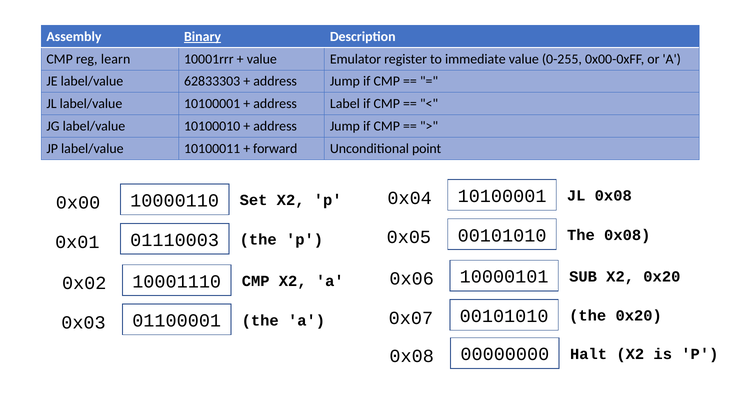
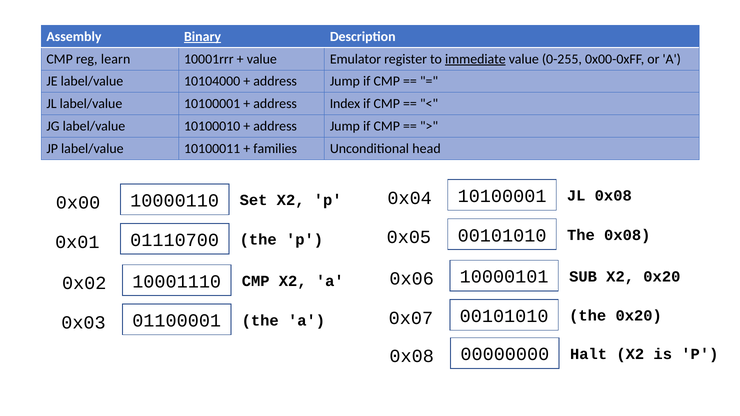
immediate underline: none -> present (475, 59)
62833303: 62833303 -> 10104000 (212, 81)
Label: Label -> Index (345, 104)
forward: forward -> families (275, 149)
point: point -> head (427, 149)
01110003: 01110003 -> 01110700 (175, 240)
